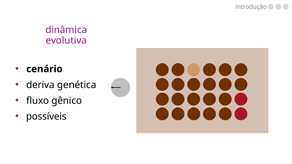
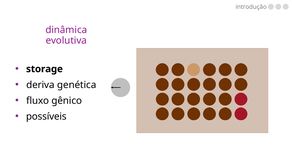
cenário: cenário -> storage (44, 69)
